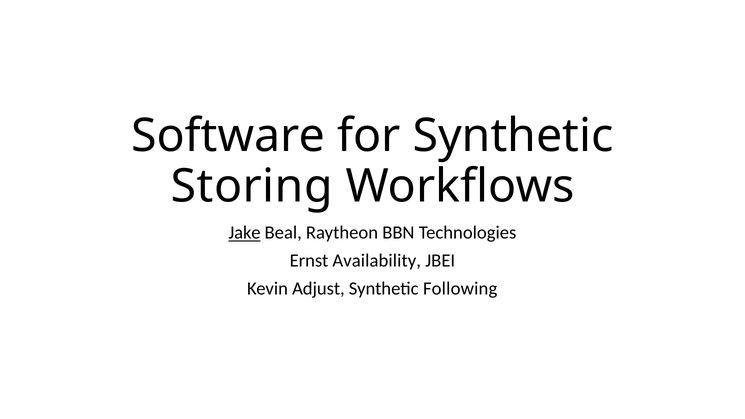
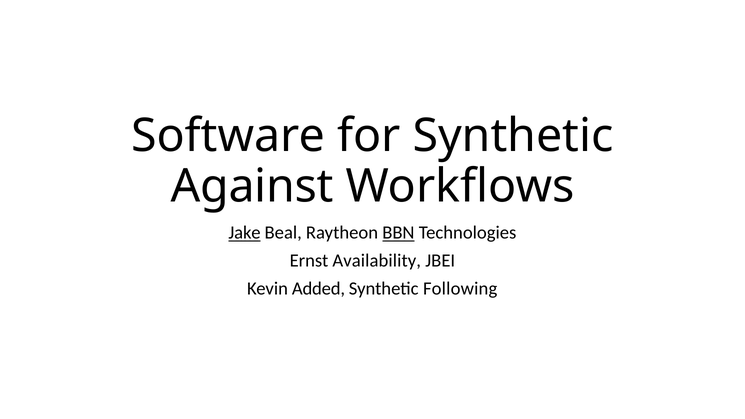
Storing: Storing -> Against (252, 186)
BBN underline: none -> present (398, 233)
Adjust: Adjust -> Added (318, 289)
